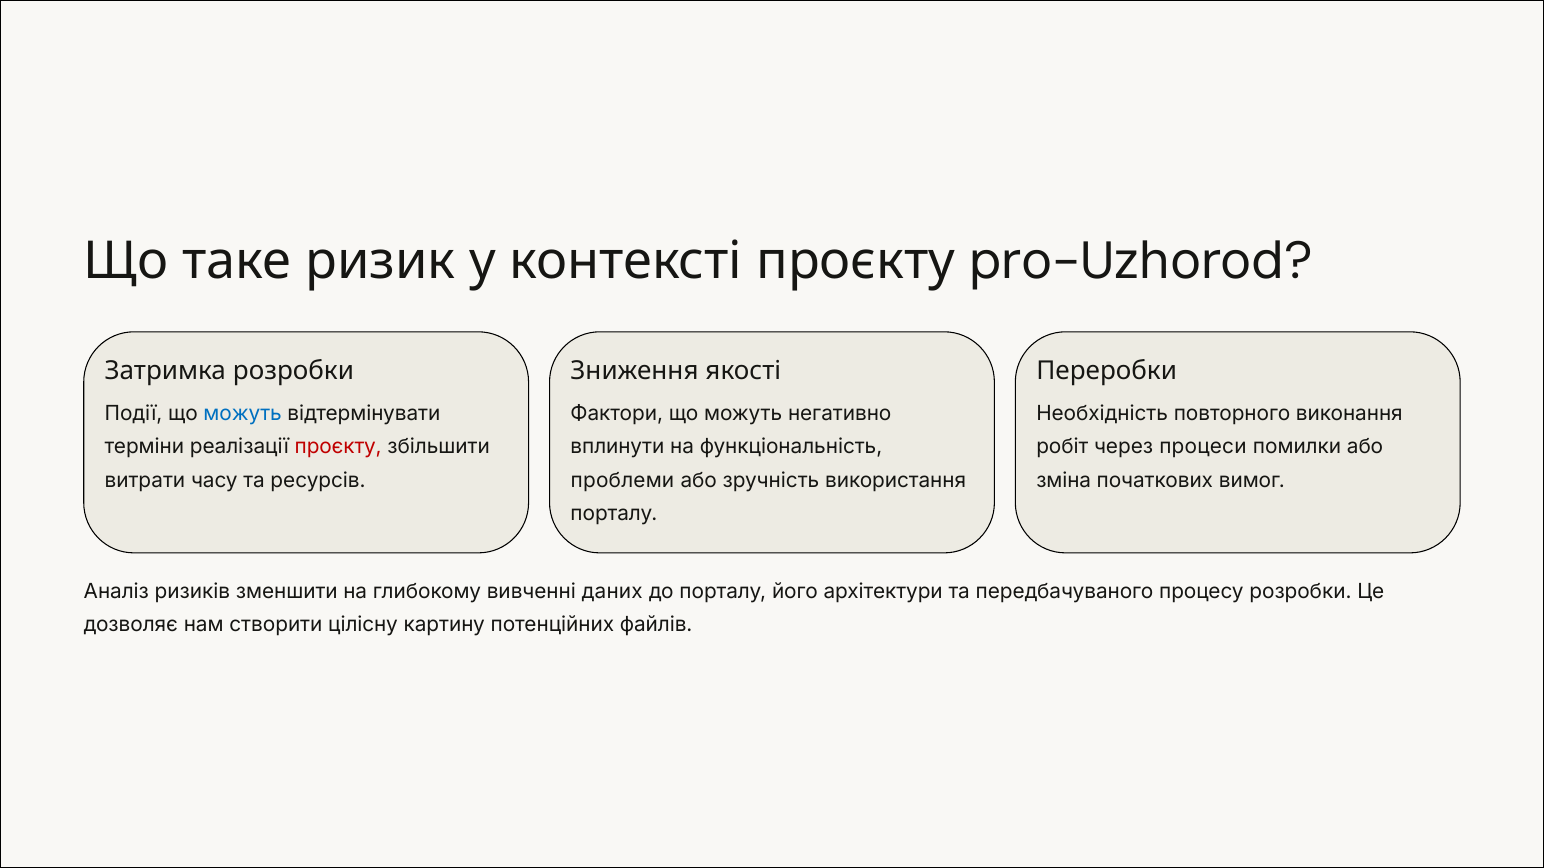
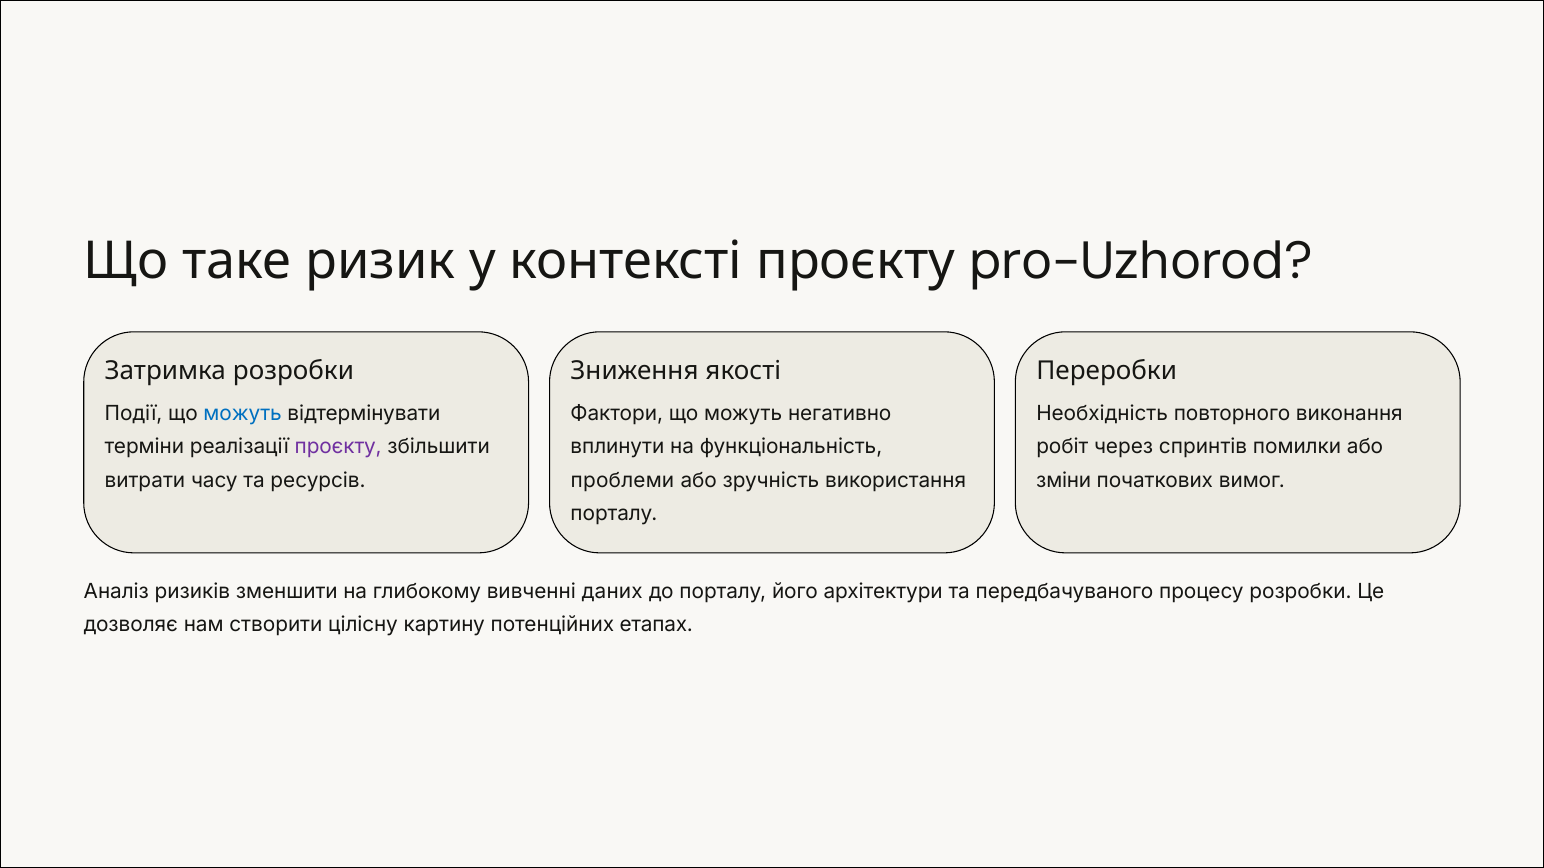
проєкту colour: red -> purple (338, 447)
процеси: процеси -> спринтів (1203, 447)
зміна: зміна -> зміни (1064, 480)
файлів: файлів -> етапах (656, 625)
